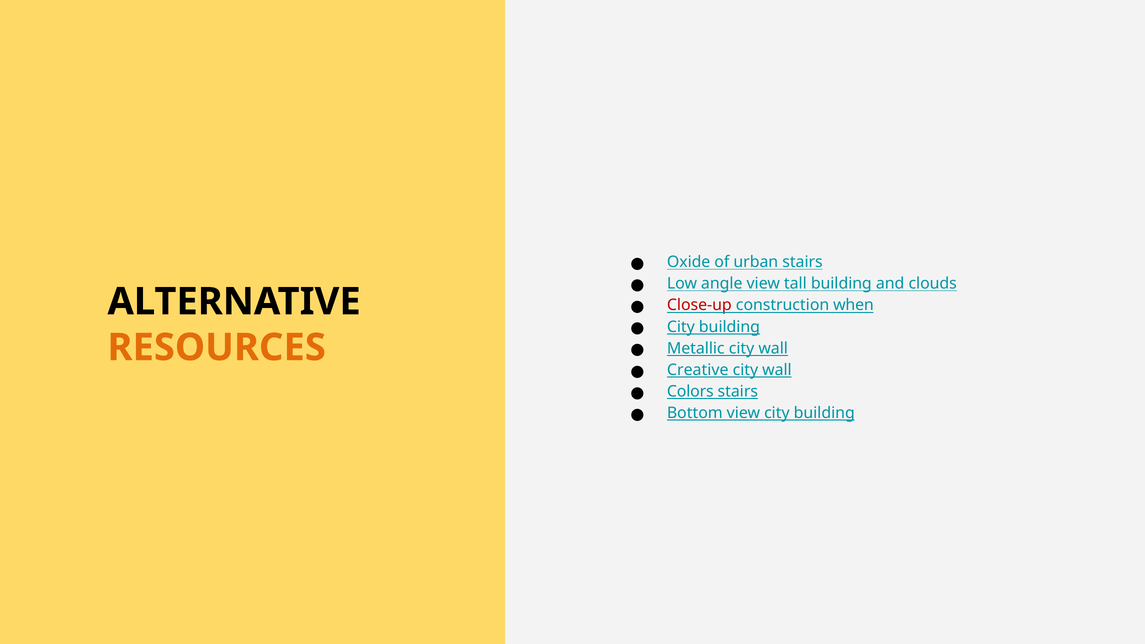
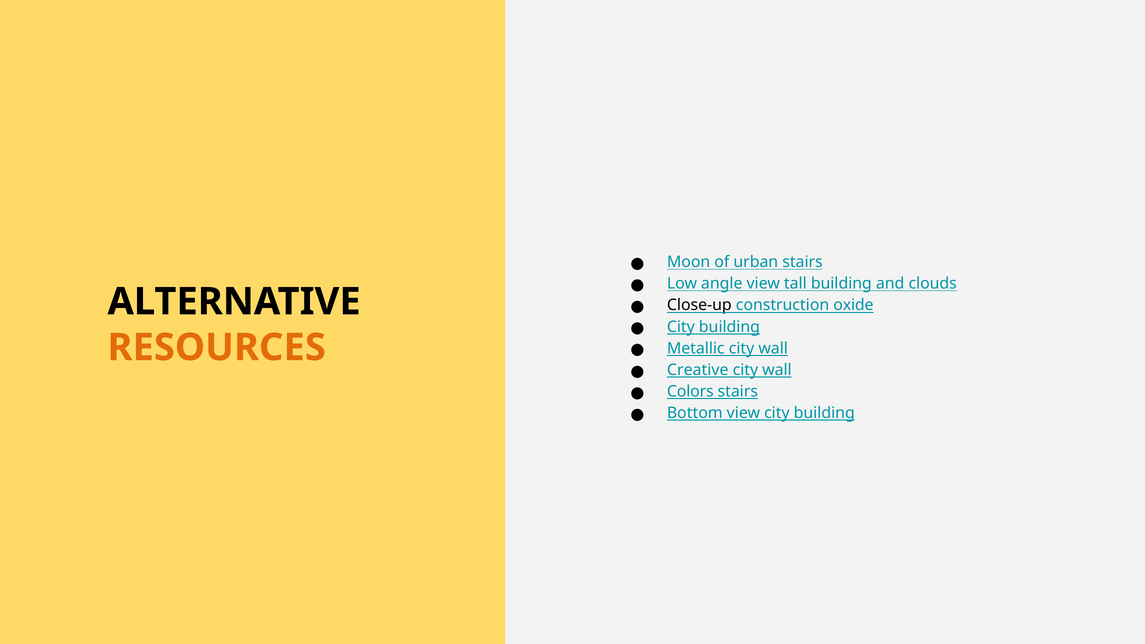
Oxide: Oxide -> Moon (689, 262)
Close-up colour: red -> black (699, 305)
when: when -> oxide (853, 305)
